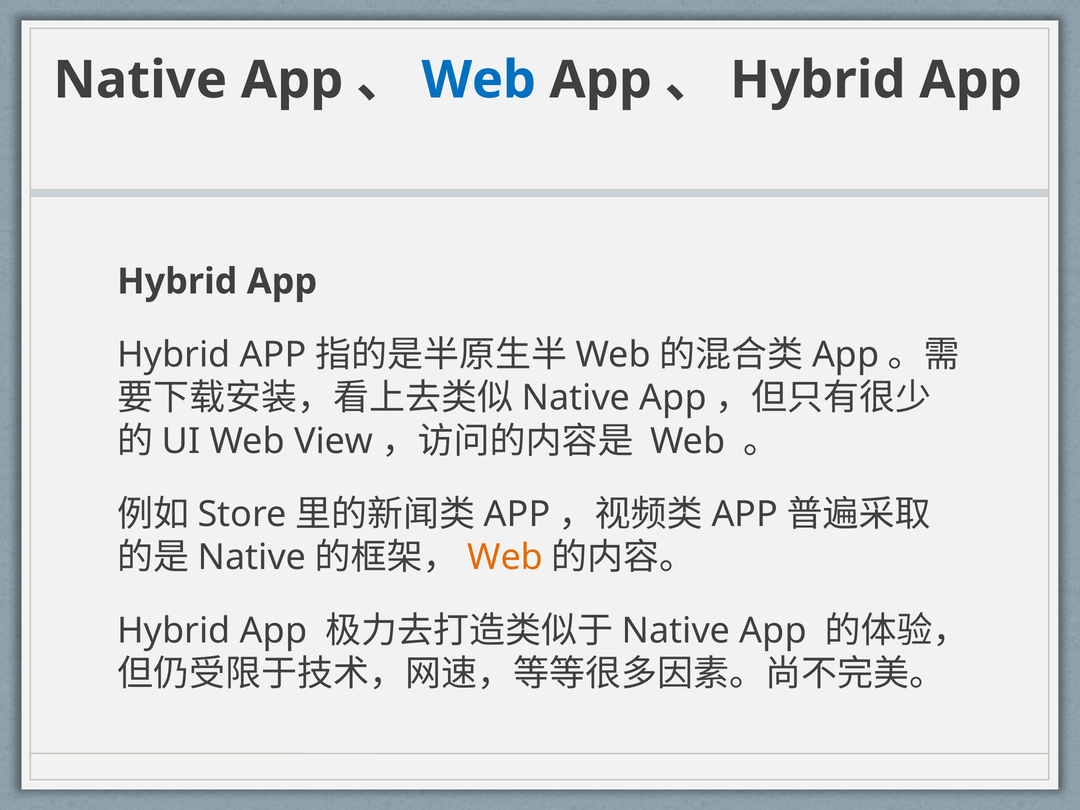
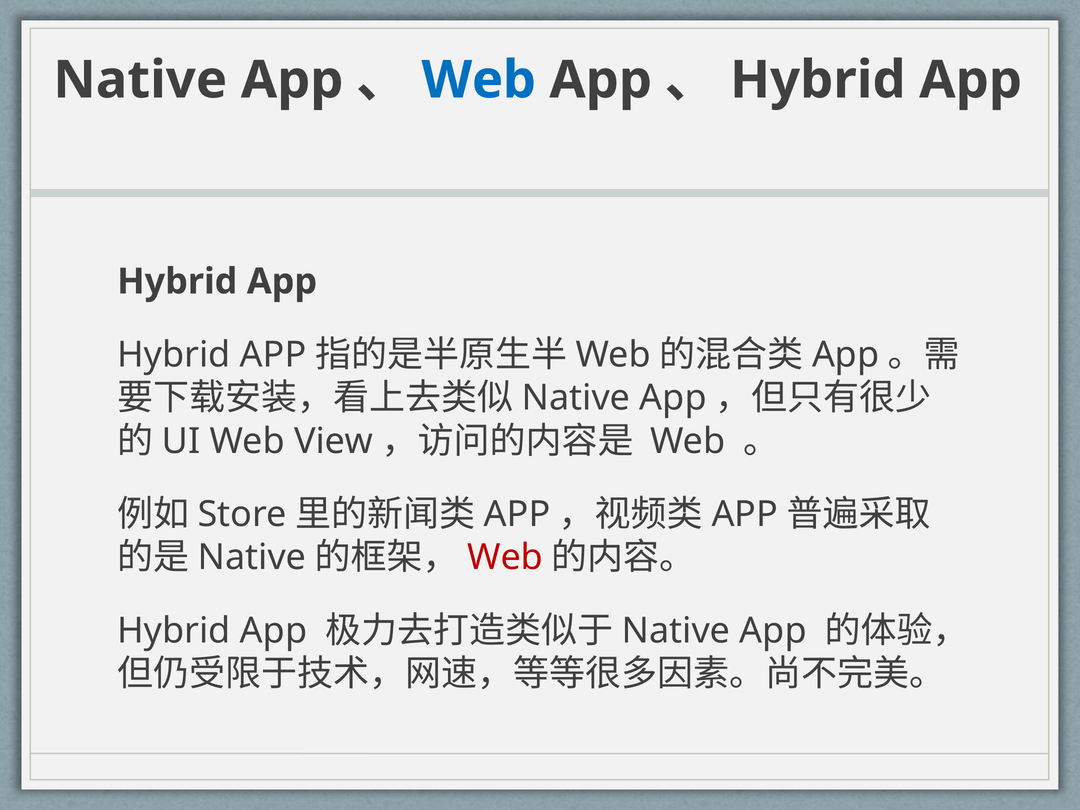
Web colour: orange -> red (505, 558)
